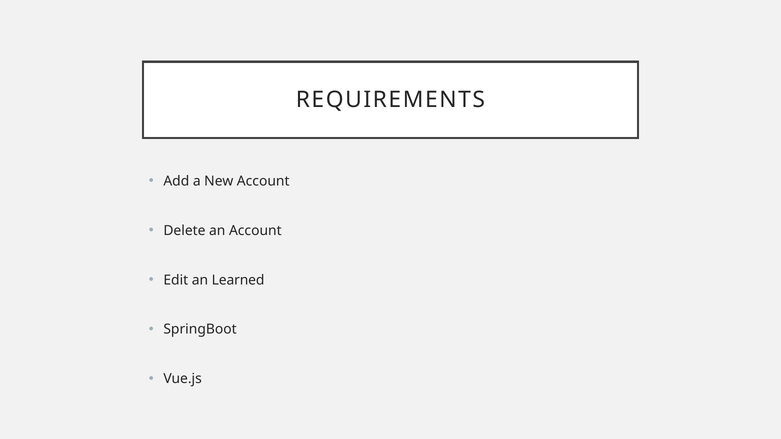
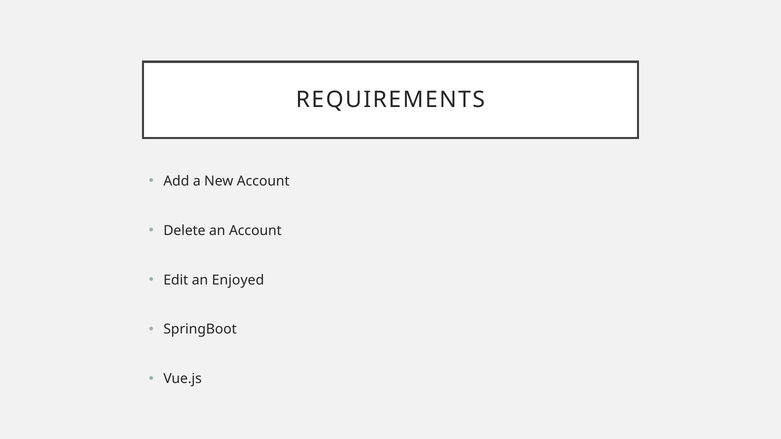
Learned: Learned -> Enjoyed (238, 280)
